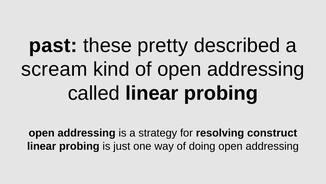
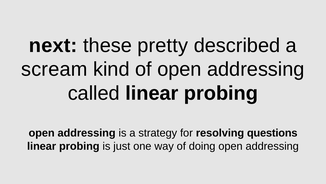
past: past -> next (53, 45)
construct: construct -> questions (272, 133)
